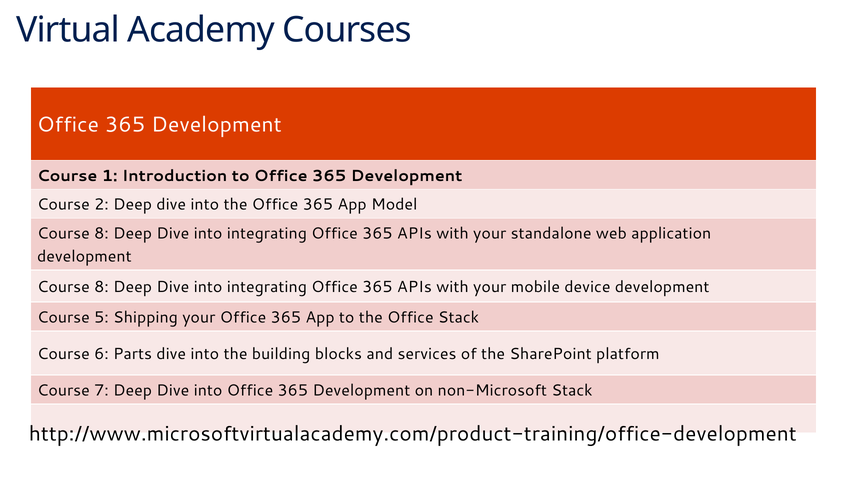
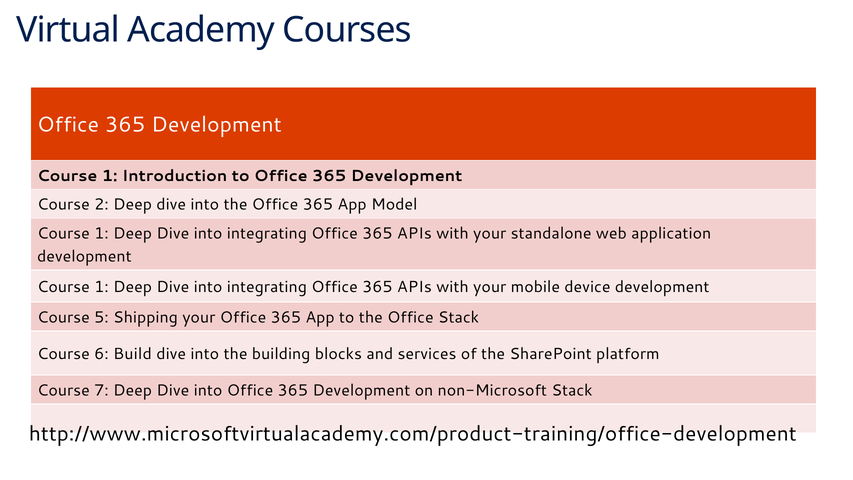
8: 8 -> 1 (101, 234)
8: 8 -> 1 (101, 287)
Parts: Parts -> Build (132, 354)
